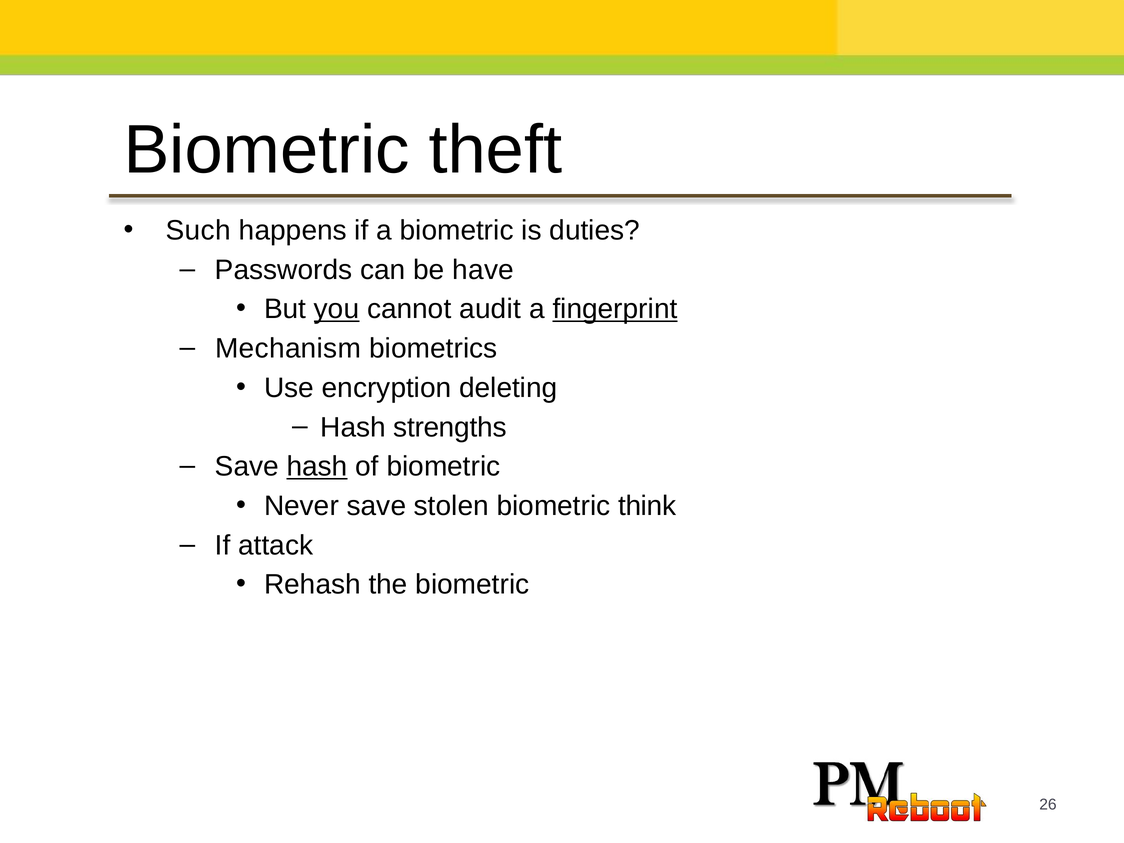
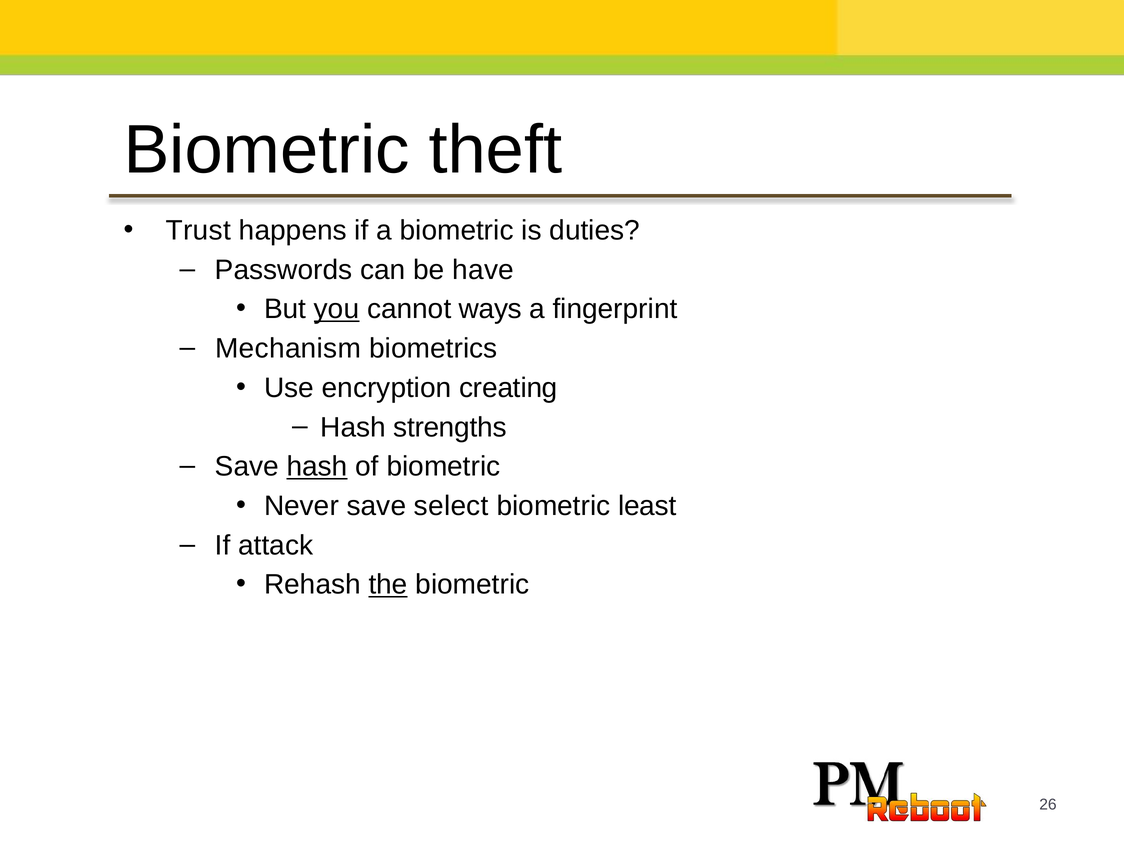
Such: Such -> Trust (198, 231)
audit: audit -> ways (490, 309)
fingerprint underline: present -> none (615, 309)
deleting: deleting -> creating (508, 388)
stolen: stolen -> select (451, 506)
think: think -> least (647, 506)
the underline: none -> present (388, 585)
